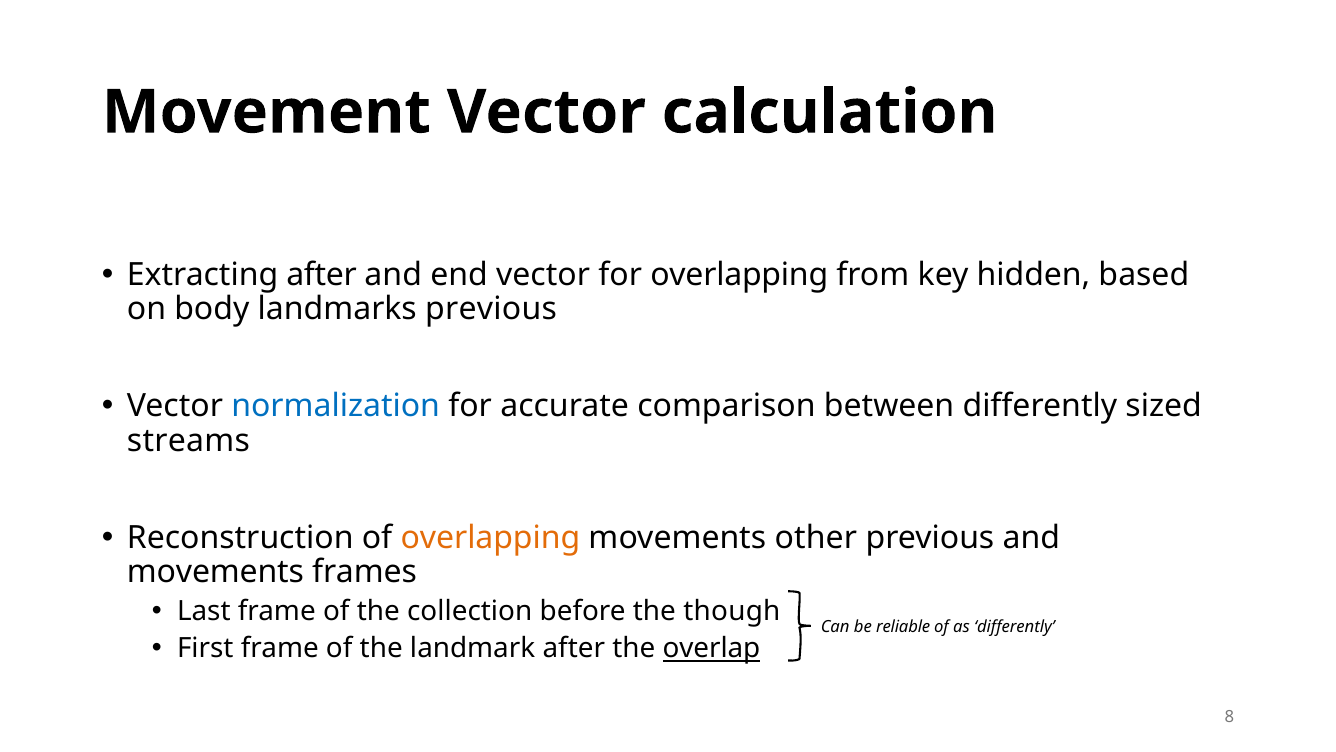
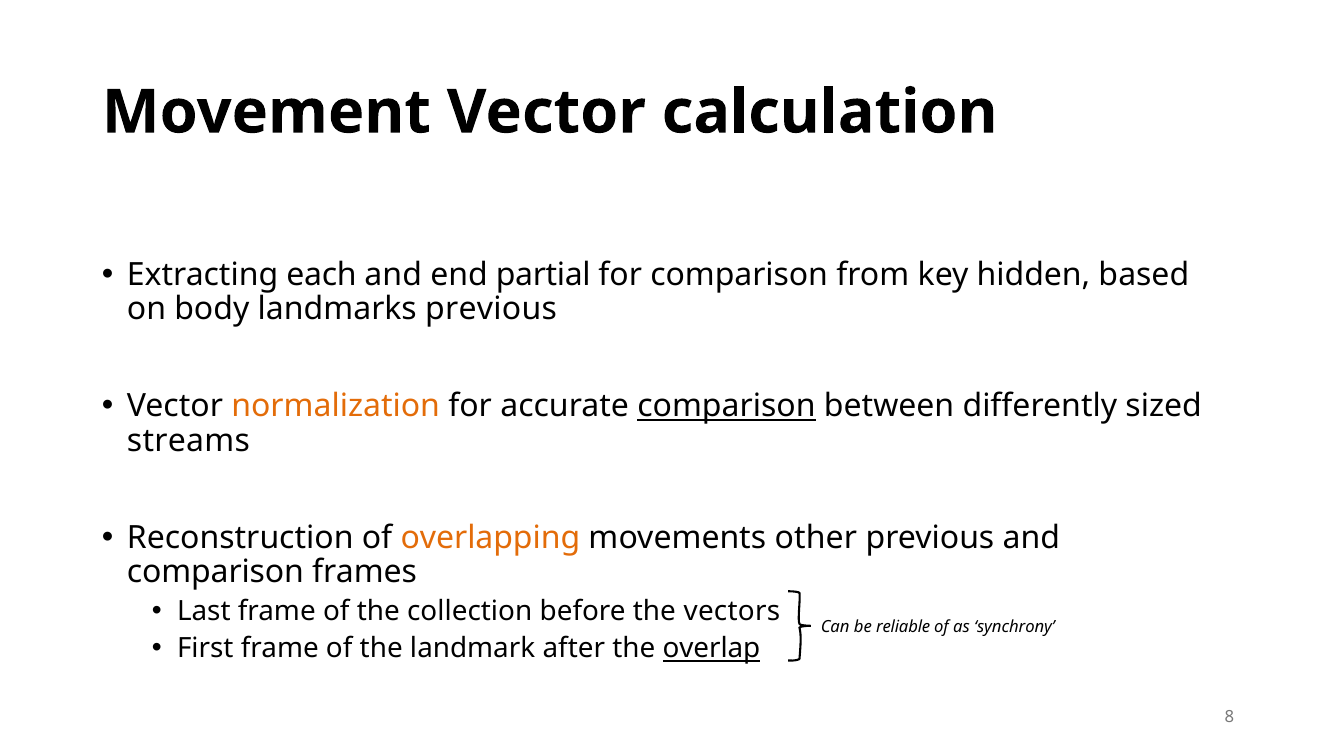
Extracting after: after -> each (322, 274)
end vector: vector -> partial (543, 274)
for overlapping: overlapping -> comparison (739, 274)
normalization colour: blue -> orange (336, 406)
comparison underline: none -> present (726, 406)
movements: movements -> comparison (215, 572)
though: though -> vectors (732, 611)
as differently: differently -> synchrony (1015, 626)
